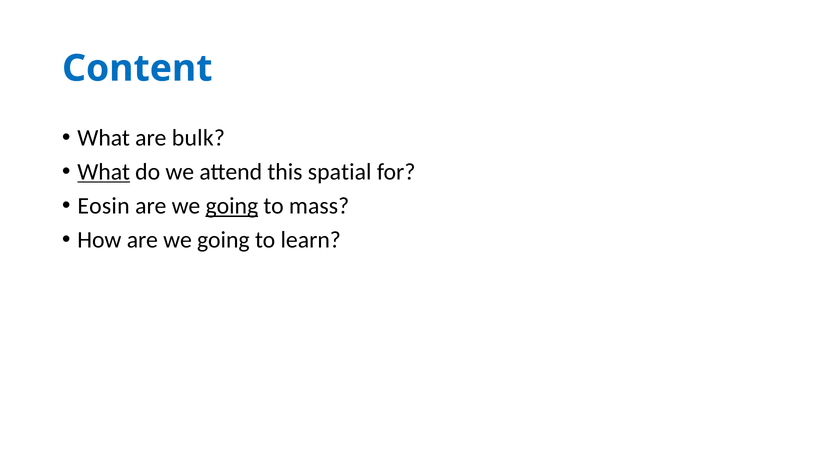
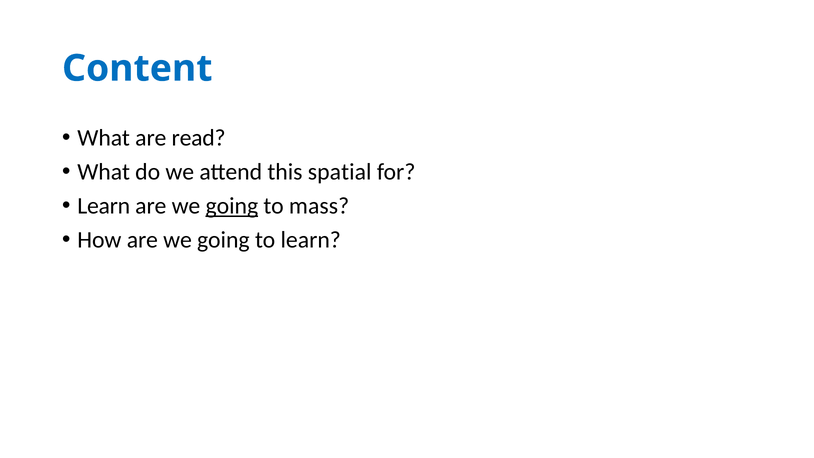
bulk: bulk -> read (199, 138)
What underline: present -> none (104, 172)
Eosin: Eosin -> Learn (104, 206)
